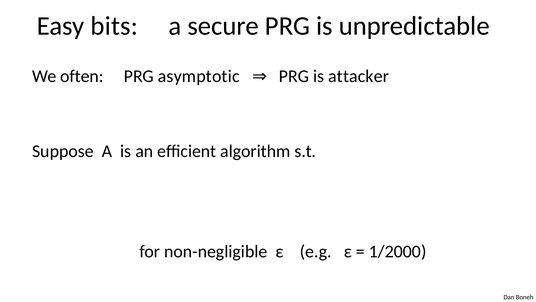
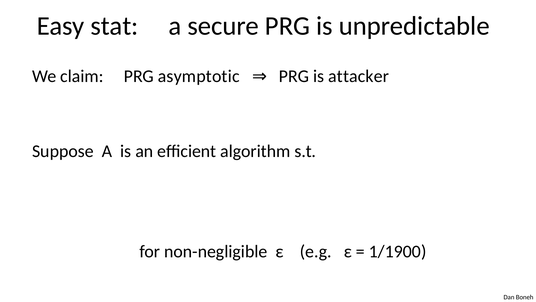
bits: bits -> stat (114, 26)
often: often -> claim (82, 76)
1/2000: 1/2000 -> 1/1900 (398, 251)
